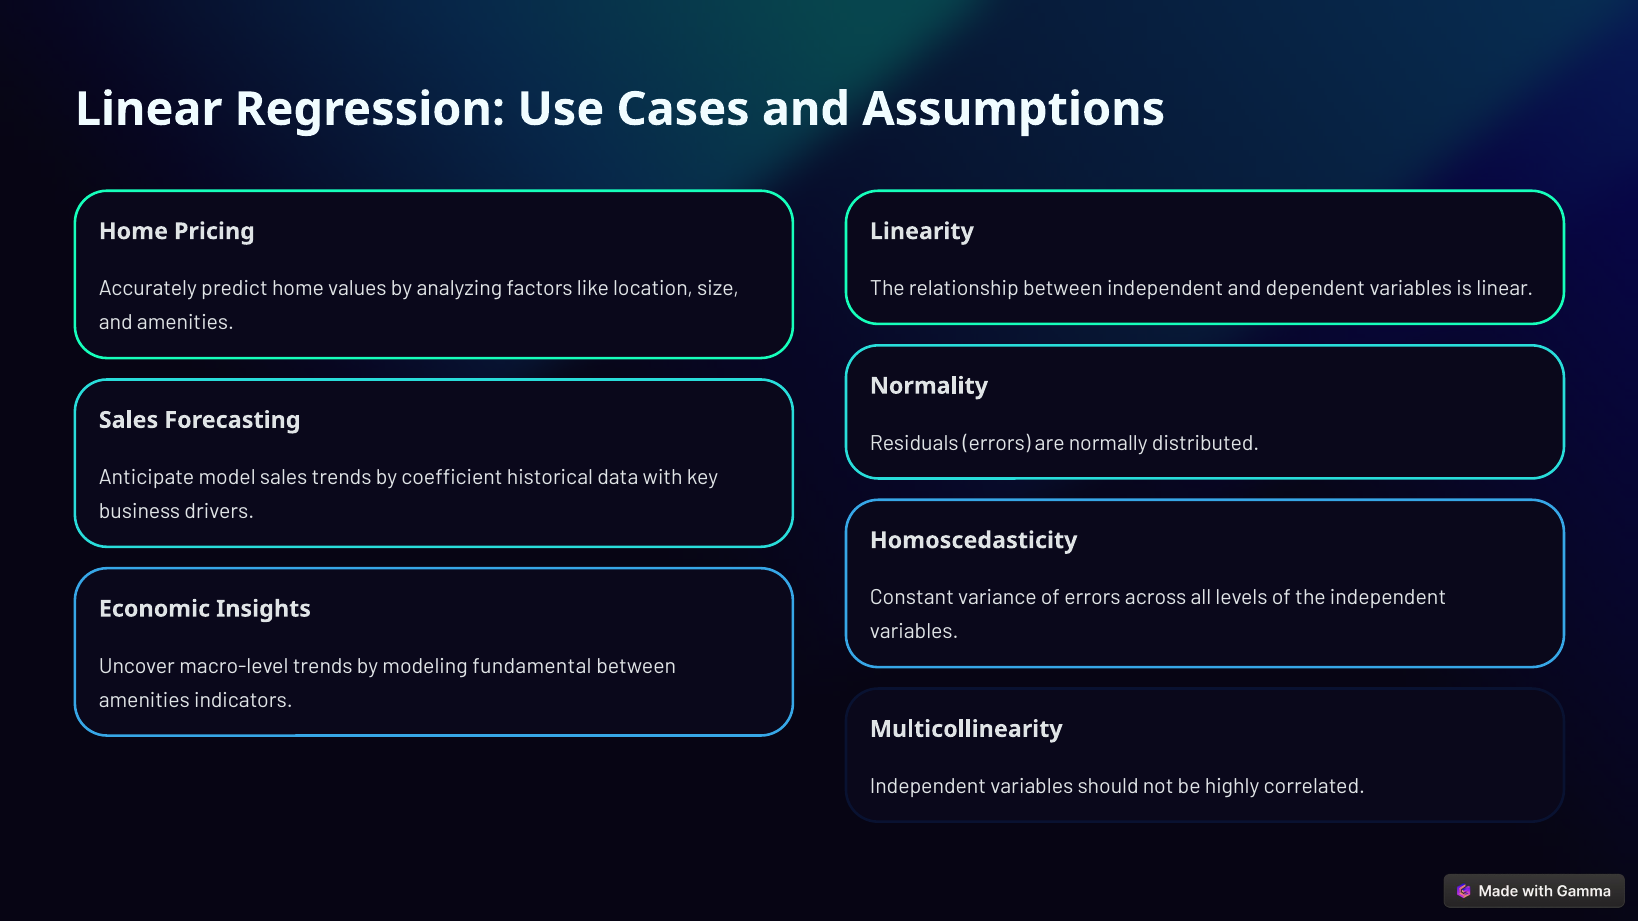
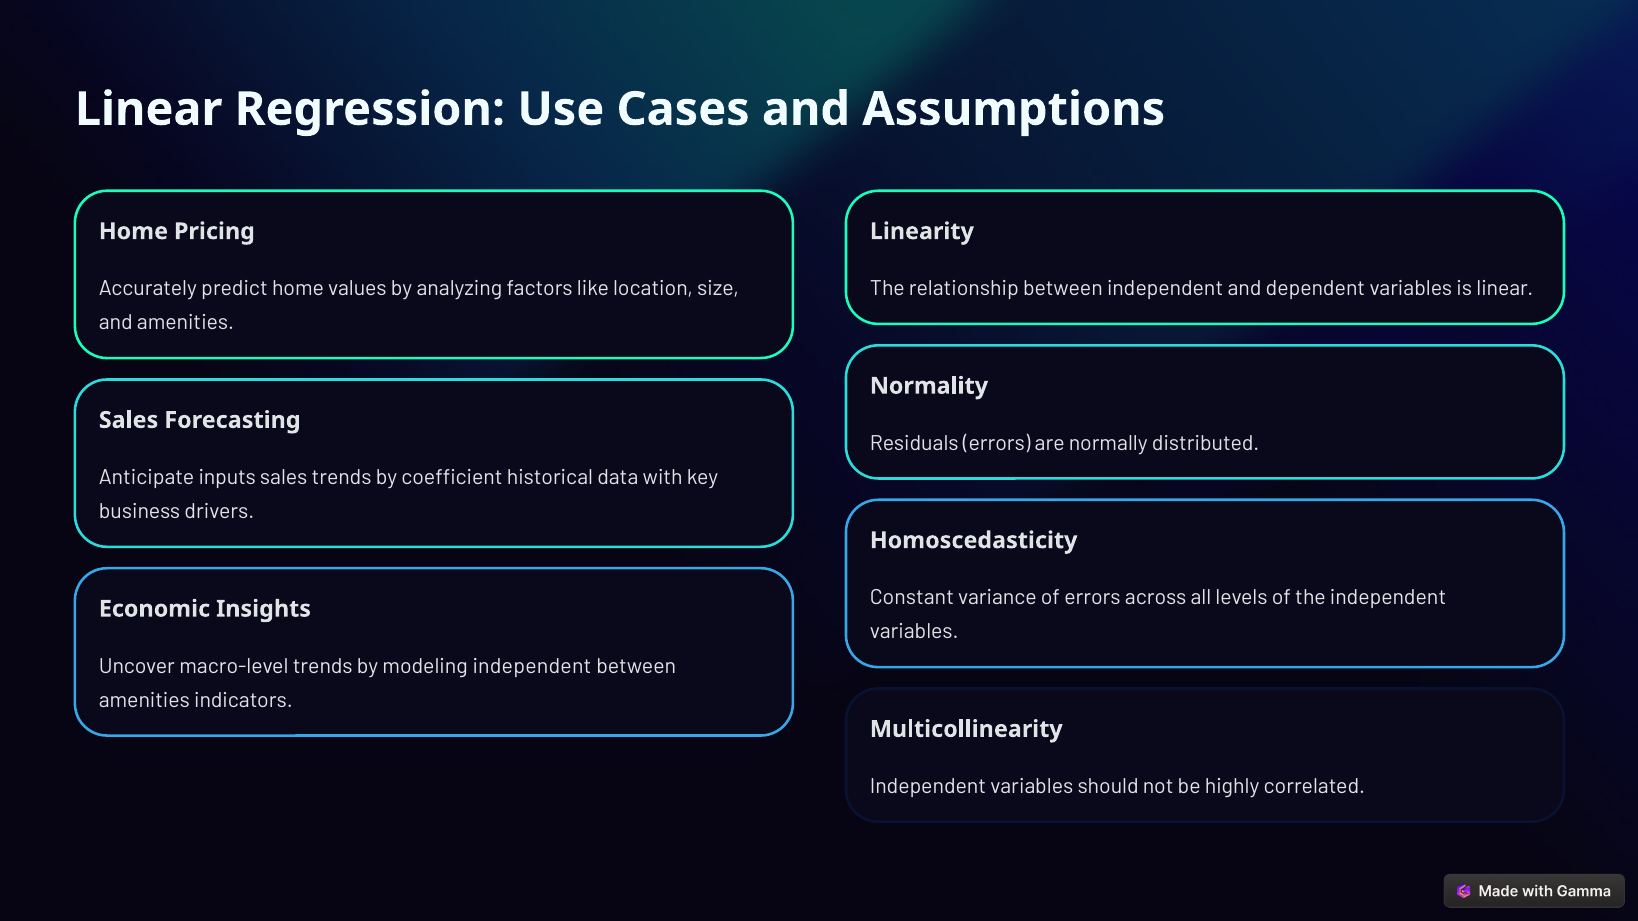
model: model -> inputs (227, 478)
modeling fundamental: fundamental -> independent (532, 666)
